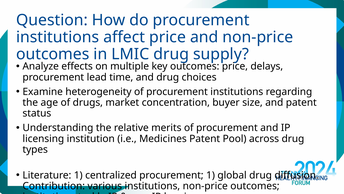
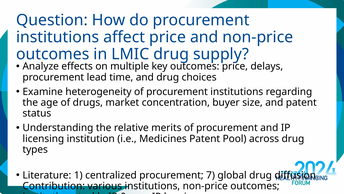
procurement 1: 1 -> 7 (211, 175)
